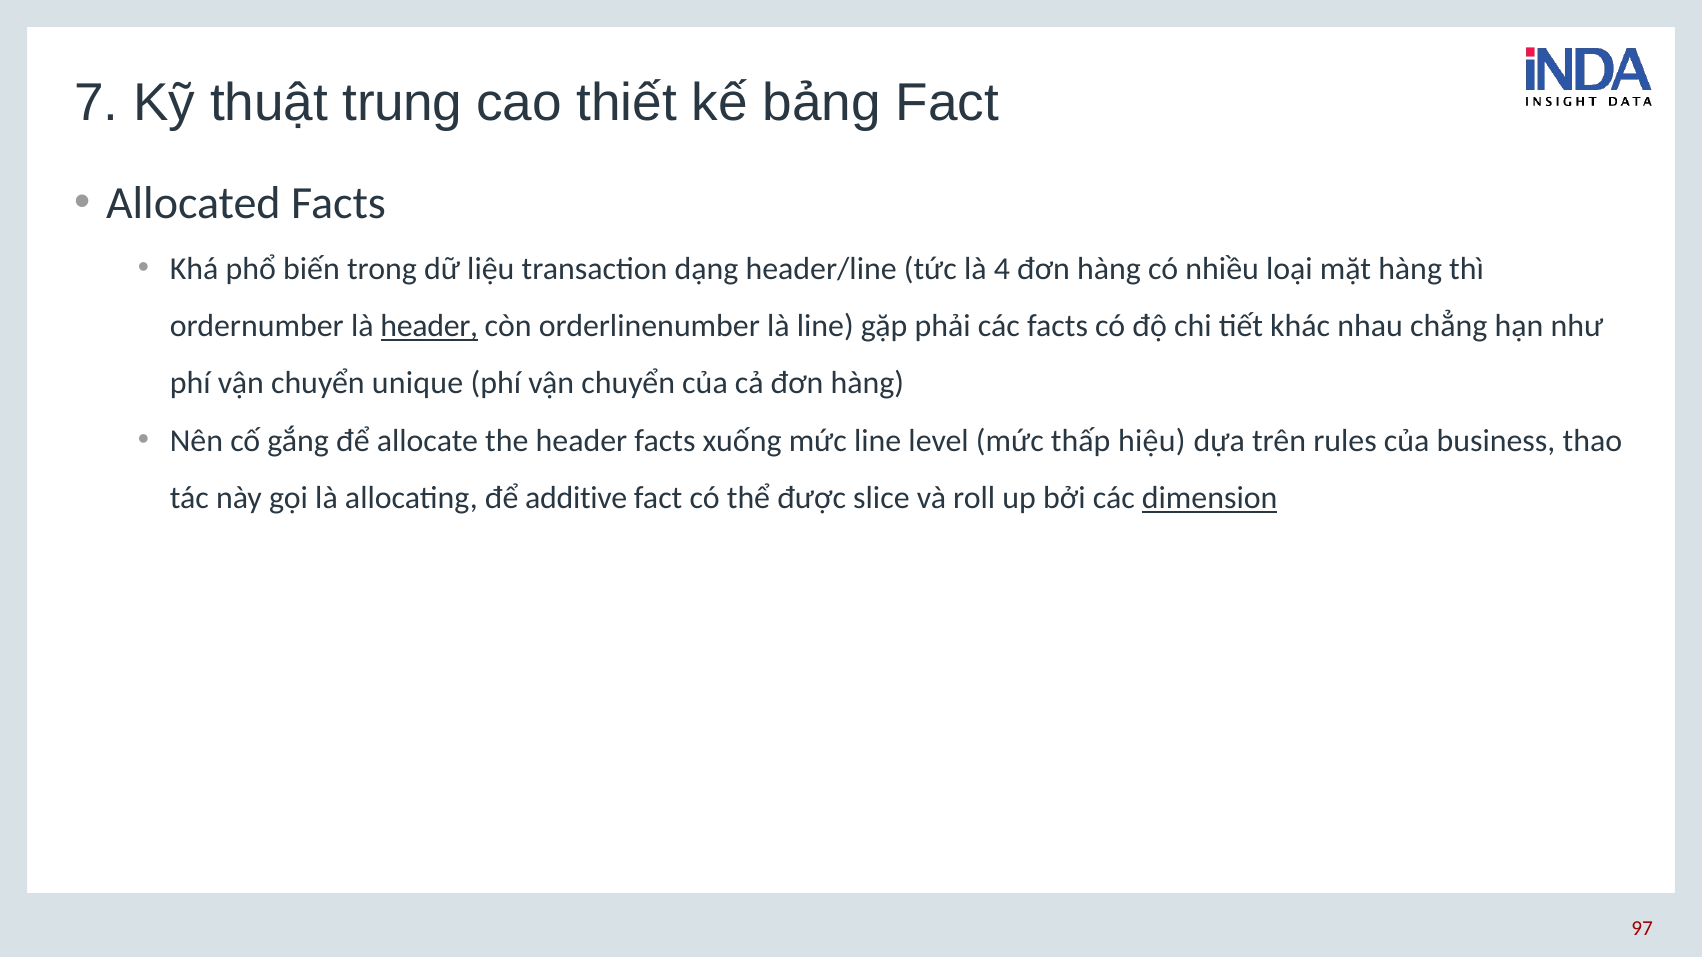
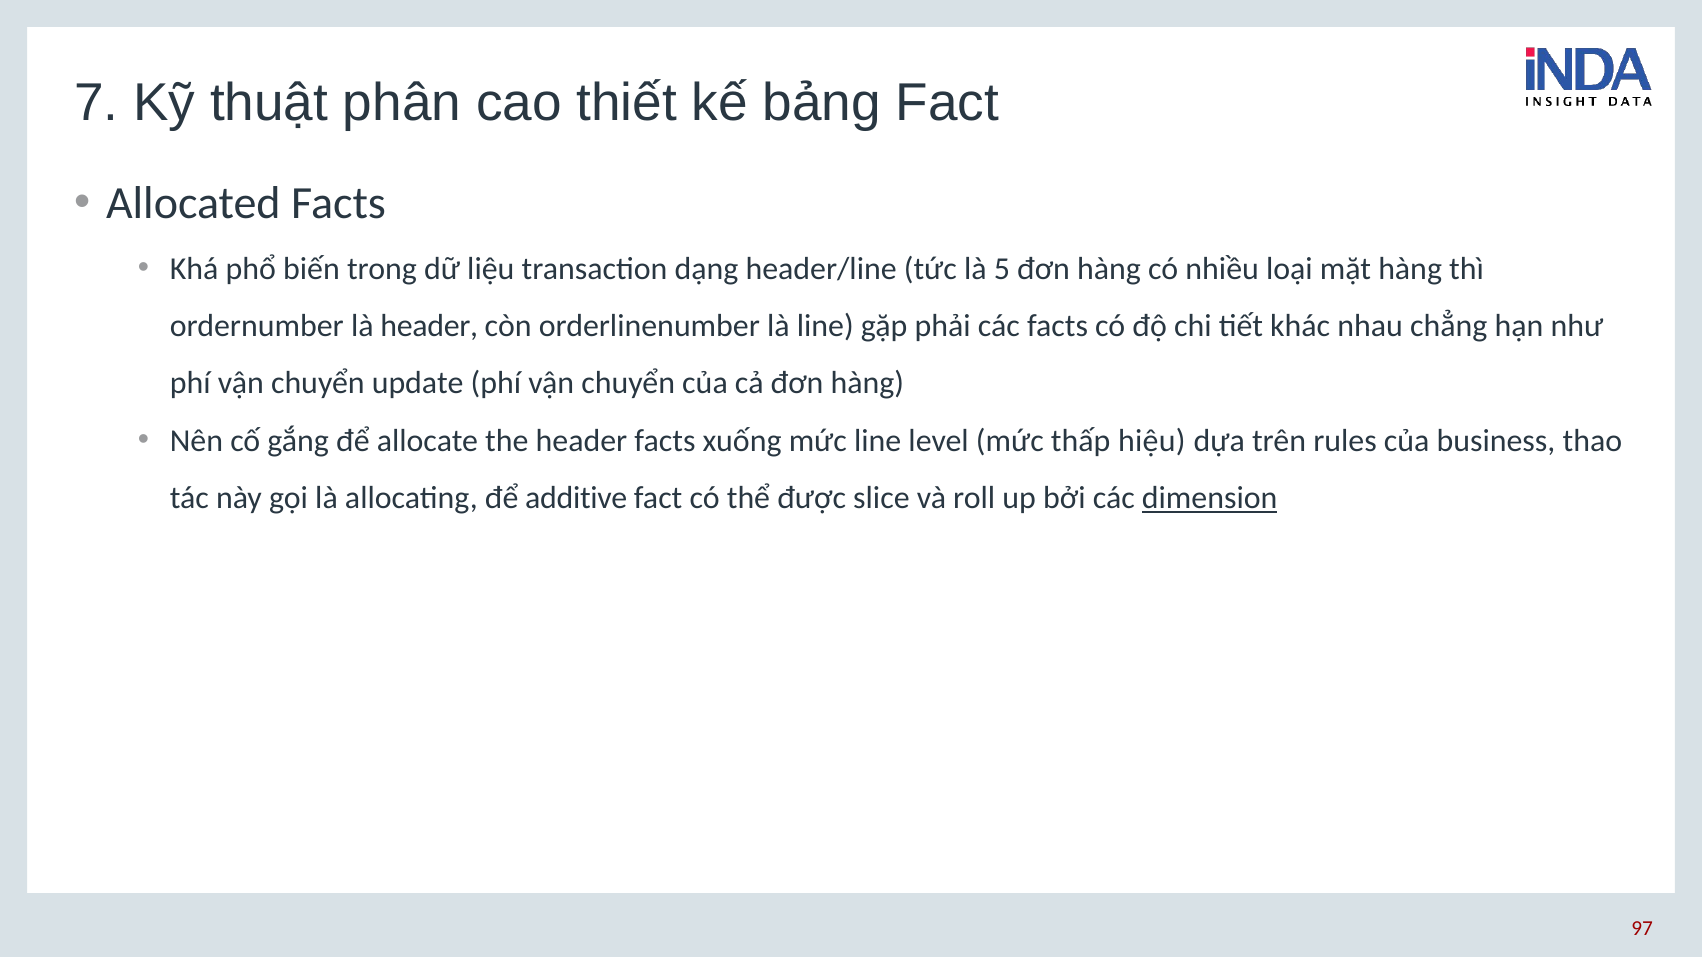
trung: trung -> phân (402, 103)
4: 4 -> 5 (1002, 269)
header underline: present -> none (429, 326)
unique: unique -> update (418, 383)
